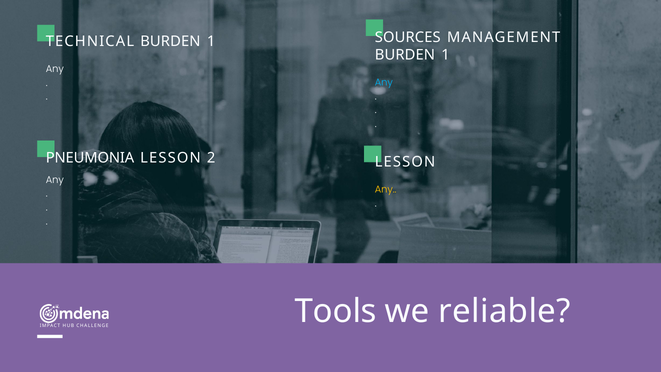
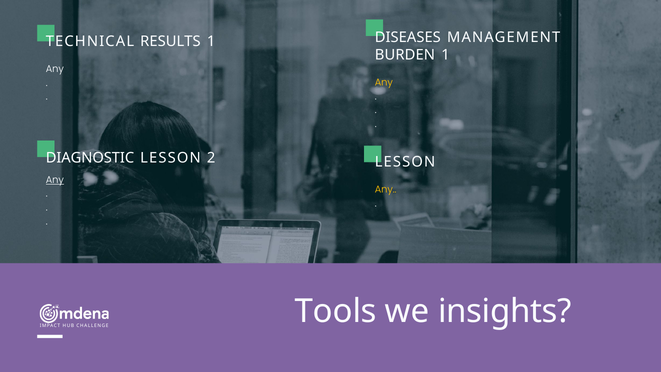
SOURCES: SOURCES -> DISEASES (408, 37)
TECHNICAL BURDEN: BURDEN -> RESULTS (170, 41)
Any colour: light blue -> yellow (384, 82)
PNEUMONIA: PNEUMONIA -> DIAGNOSTIC (90, 158)
Any underline: none -> present (55, 180)
reliable: reliable -> insights (505, 311)
